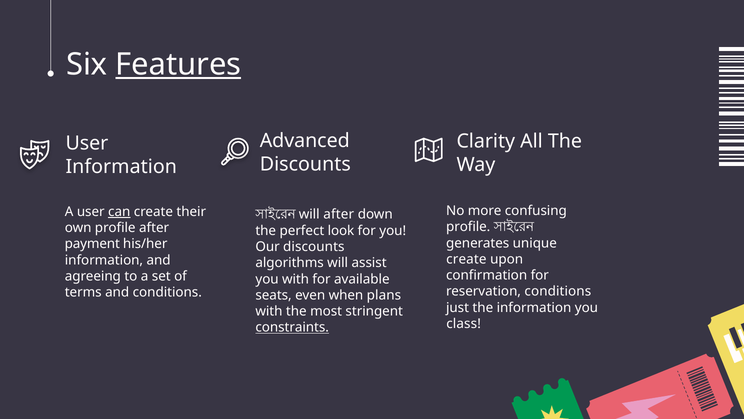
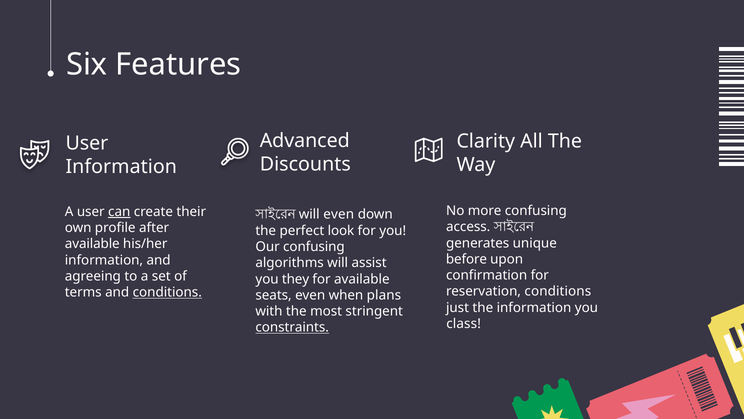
Features underline: present -> none (178, 64)
will after: after -> even (339, 214)
profile: profile -> access (468, 227)
payment: payment -> available (92, 244)
Our discounts: discounts -> confusing (314, 246)
create: create -> before (466, 259)
you with: with -> they (296, 279)
conditions underline: none -> present (167, 292)
